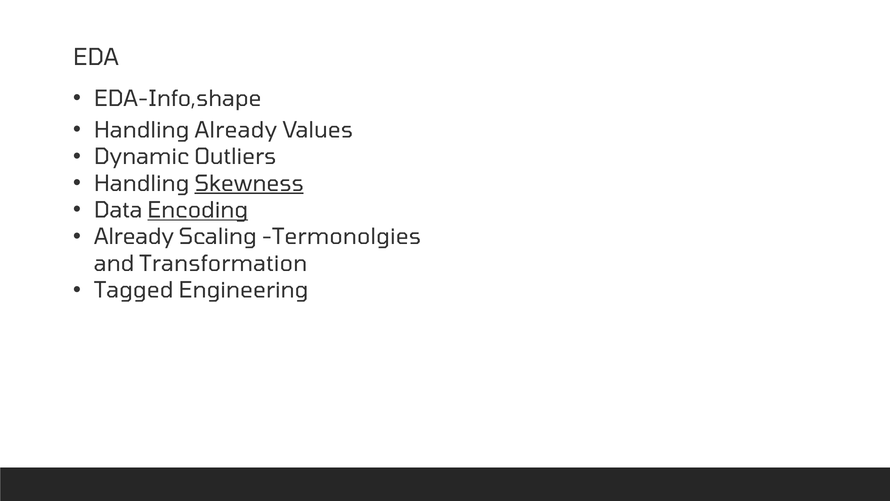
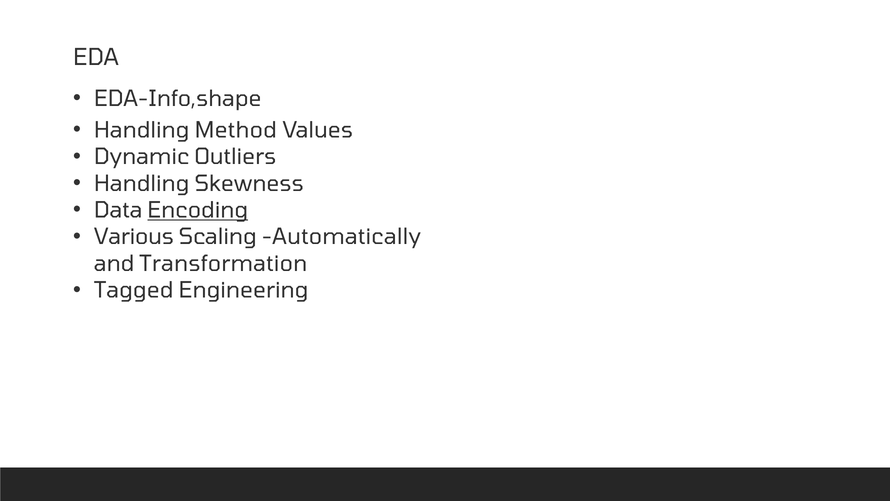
Handling Already: Already -> Method (236, 130)
Skewness underline: present -> none (249, 184)
Already: Already -> Various (134, 237)
Termonolgies: Termonolgies -> Automatically (341, 237)
